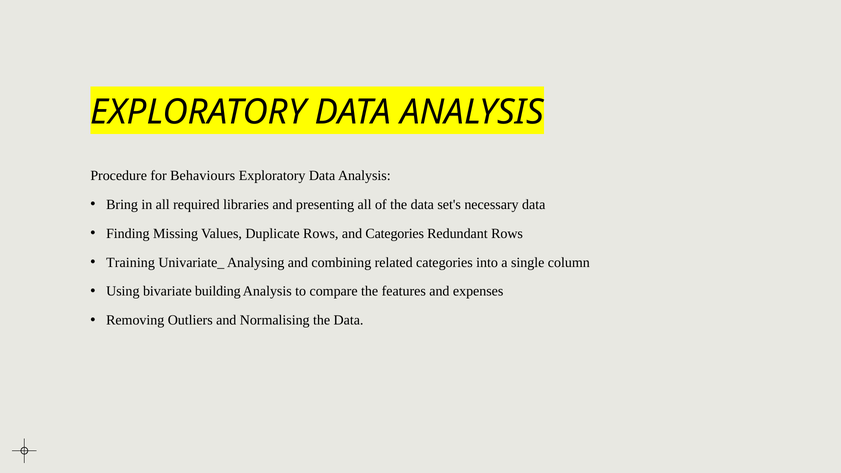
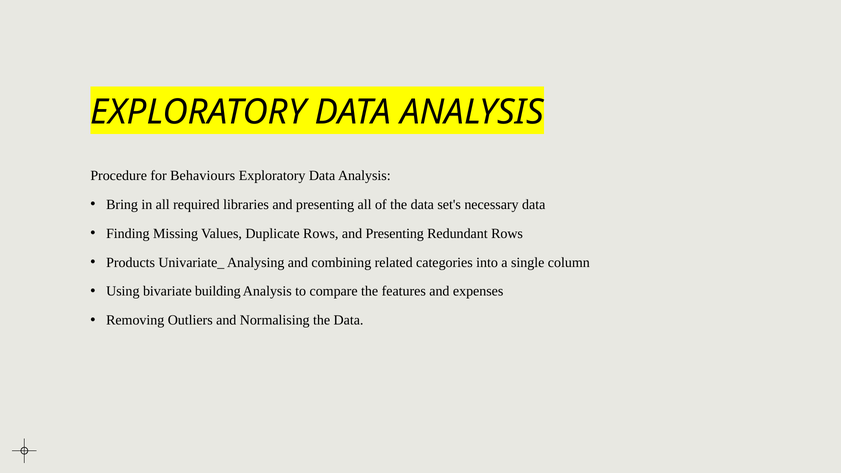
Rows and Categories: Categories -> Presenting (395, 234)
Training: Training -> Products (131, 262)
